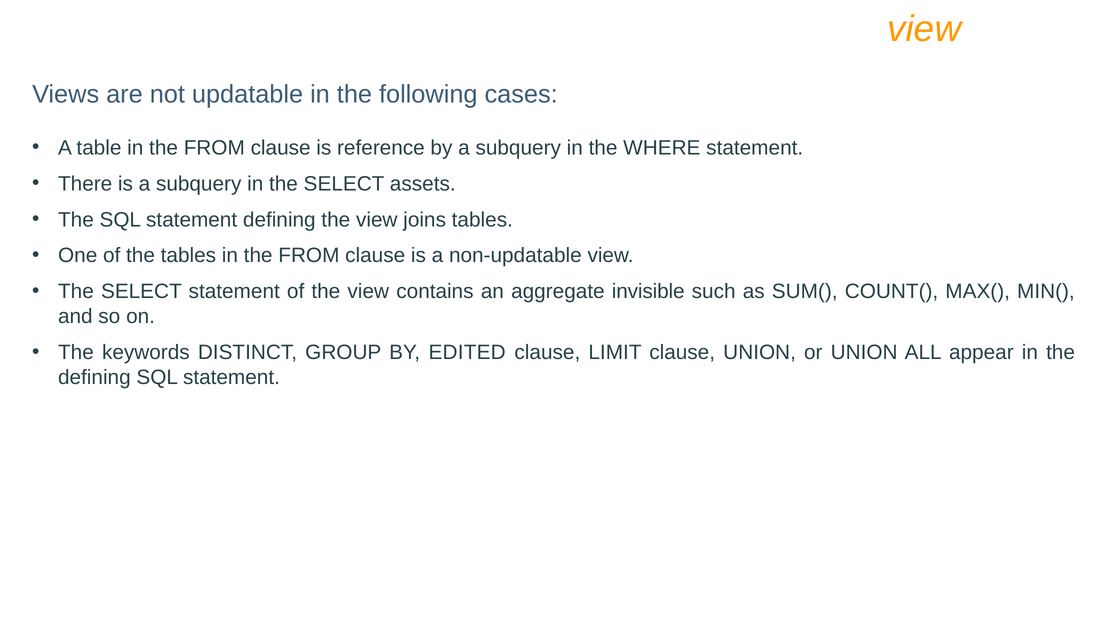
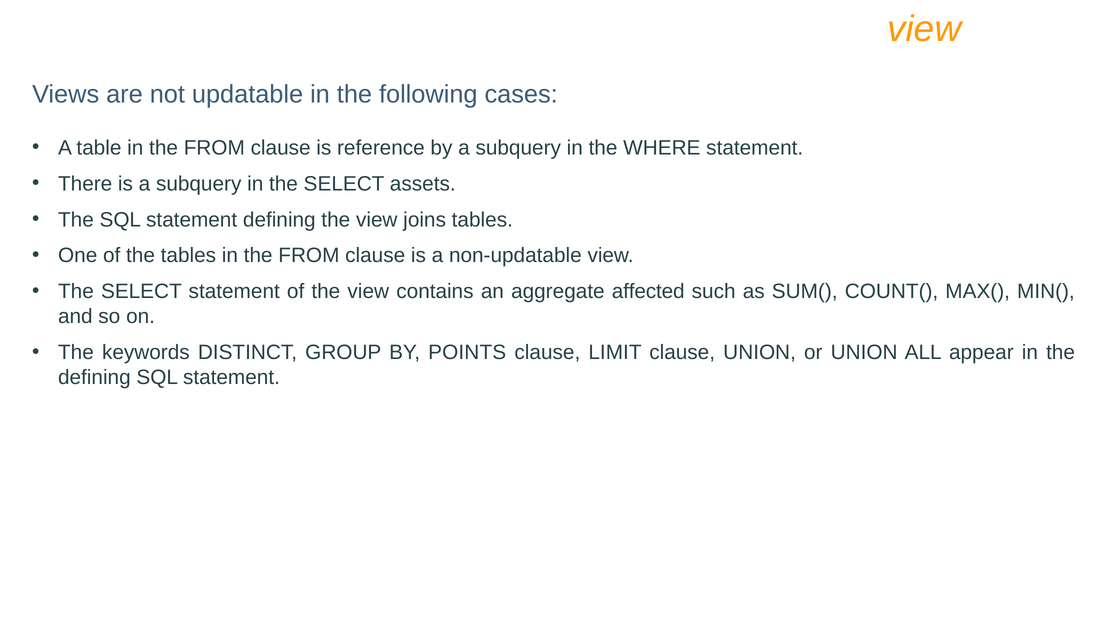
invisible: invisible -> affected (648, 292)
EDITED: EDITED -> POINTS (467, 353)
